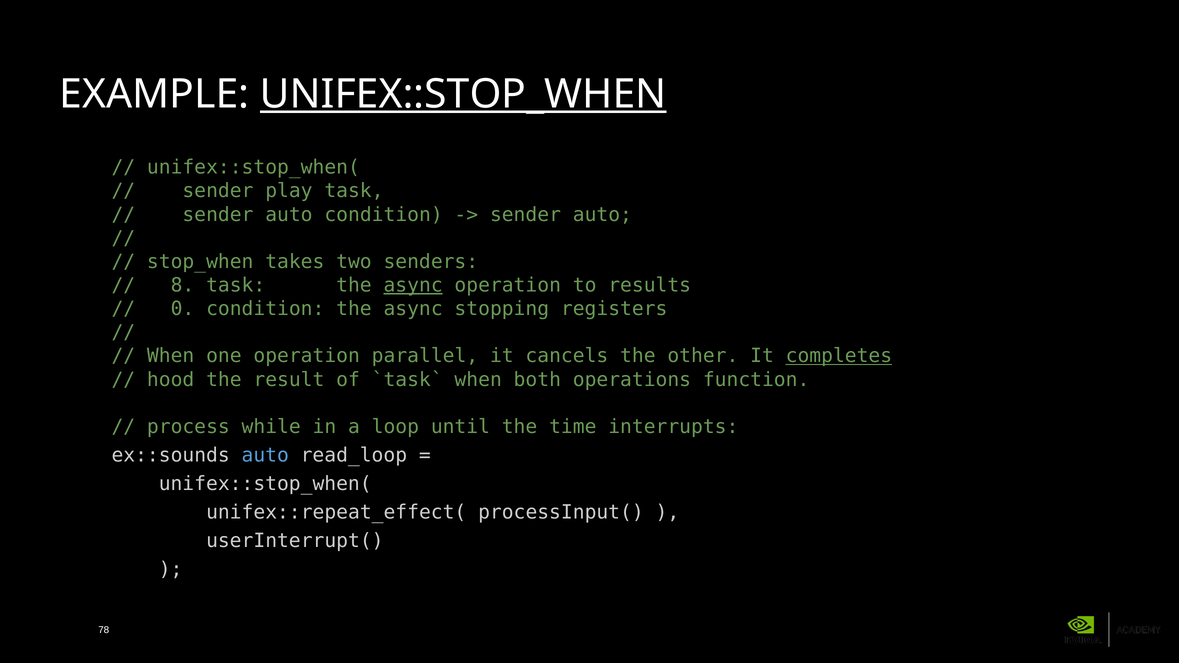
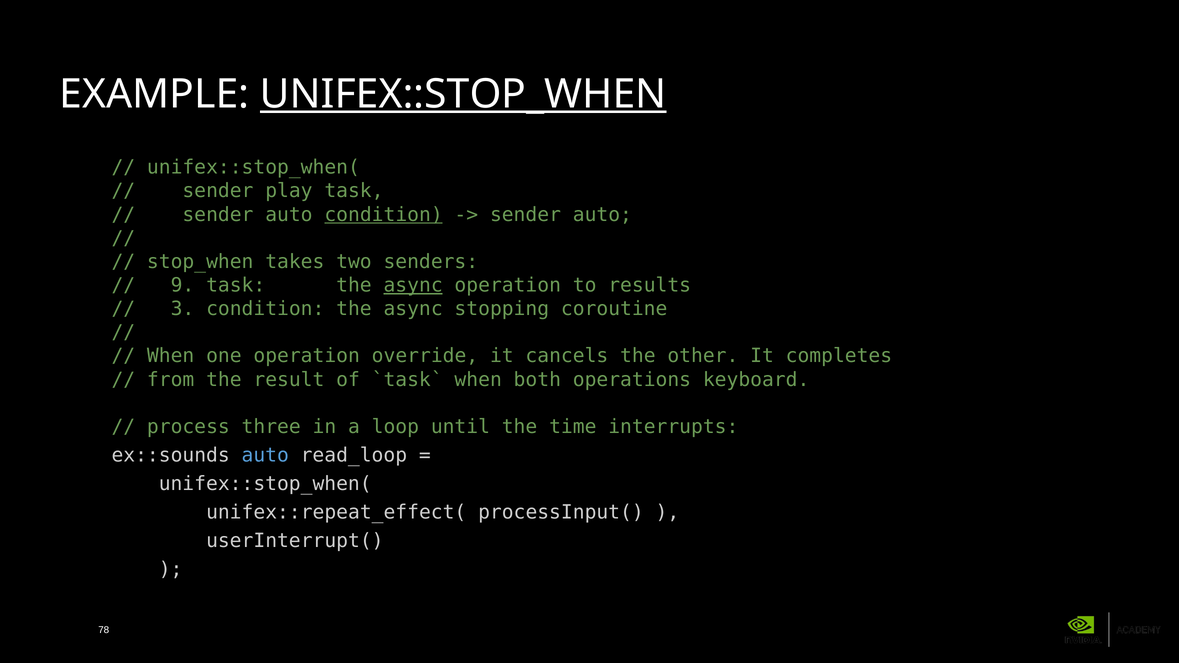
condition underline: none -> present (384, 215)
8: 8 -> 9 (182, 285)
0: 0 -> 3 (182, 309)
registers: registers -> coroutine (614, 309)
parallel: parallel -> override (425, 356)
completes underline: present -> none (839, 356)
hood: hood -> from (171, 380)
function: function -> keyboard (756, 380)
while: while -> three (271, 427)
